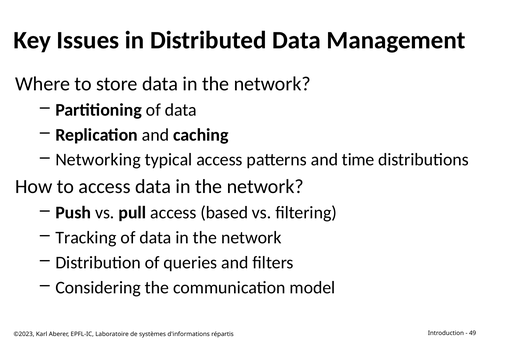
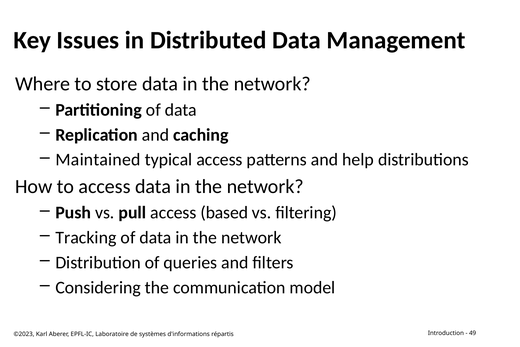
Networking: Networking -> Maintained (98, 160)
time: time -> help (358, 160)
